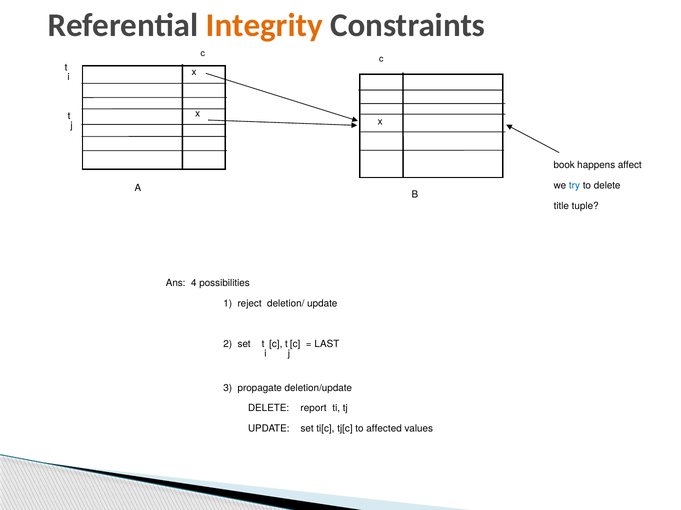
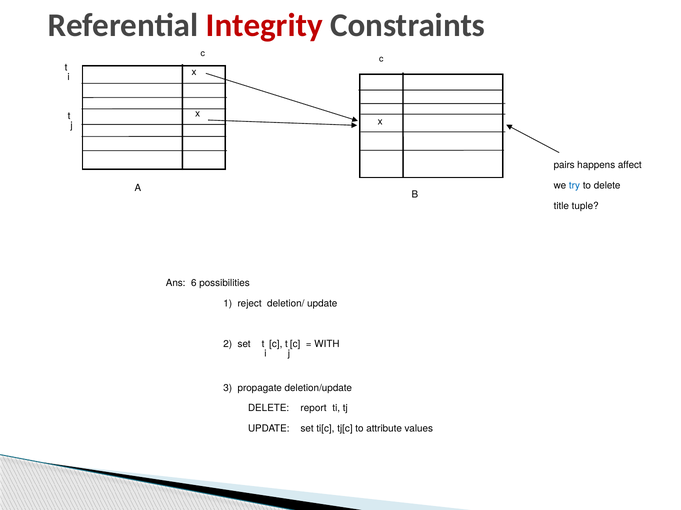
Integrity colour: orange -> red (264, 26)
book: book -> pairs (564, 165)
4: 4 -> 6 (194, 283)
LAST: LAST -> WITH (327, 345)
affected: affected -> attribute (384, 429)
